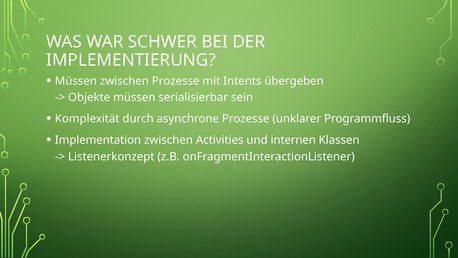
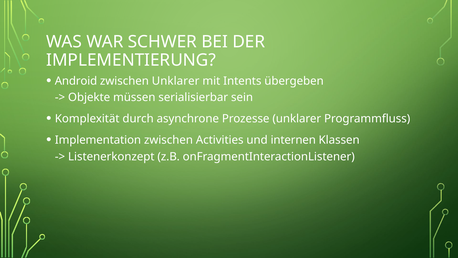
Müssen: Müssen -> Android (76, 81)
zwischen Prozesse: Prozesse -> Unklarer (176, 81)
